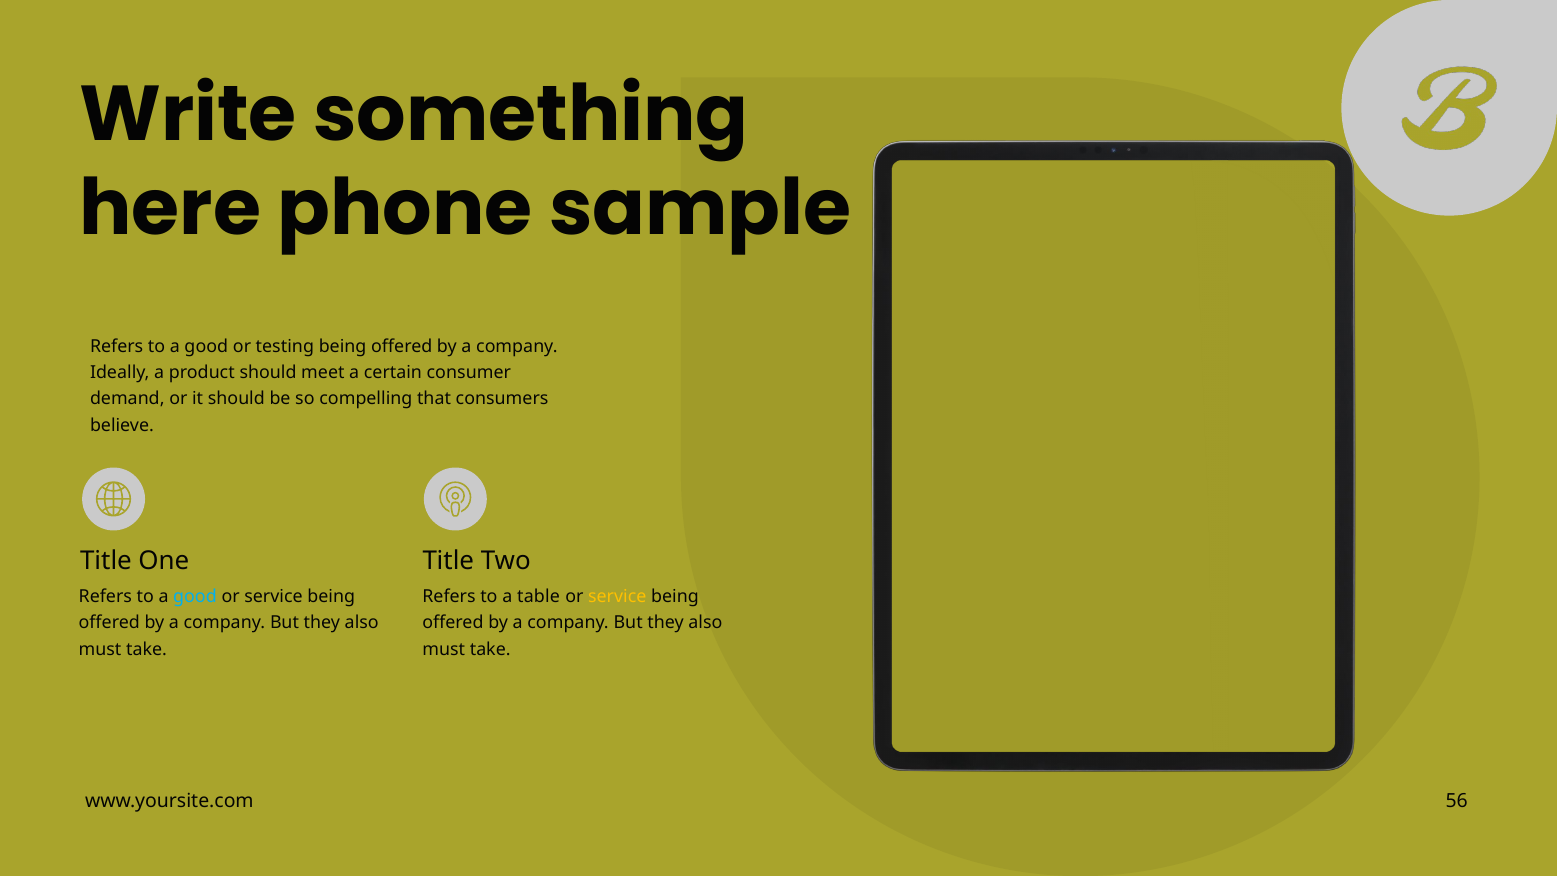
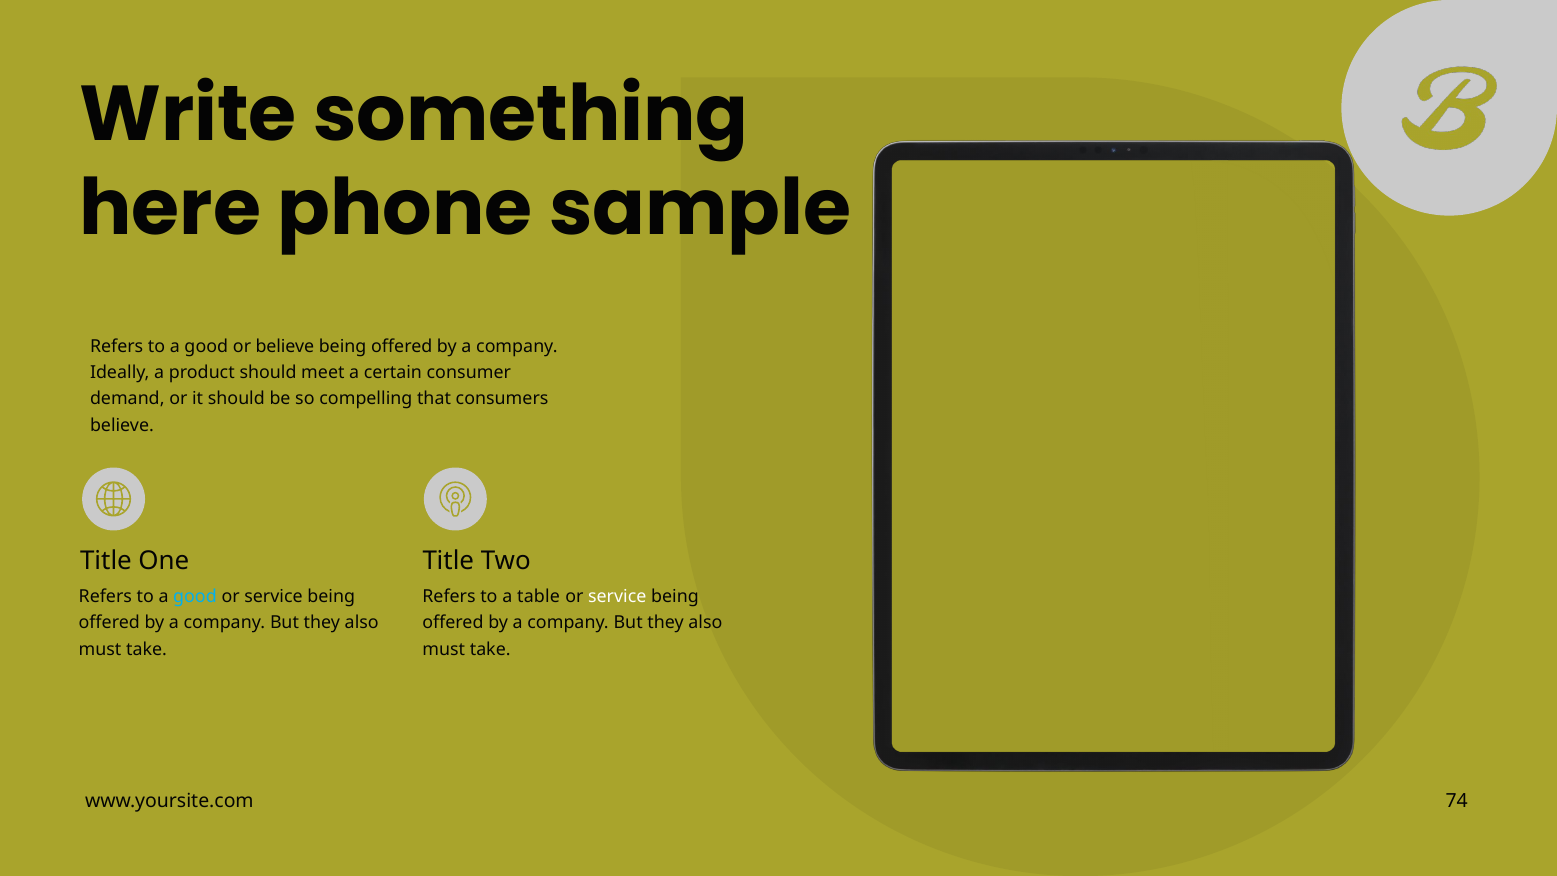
or testing: testing -> believe (285, 347)
service colour: yellow -> white (617, 597)
56: 56 -> 74 (1457, 801)
